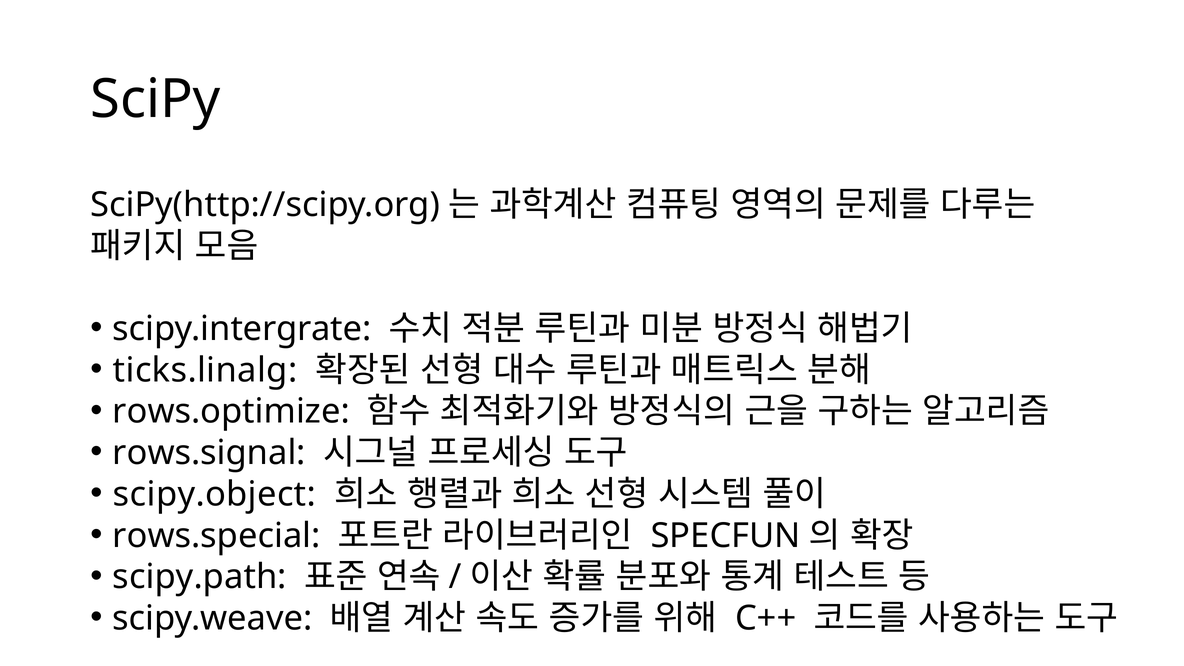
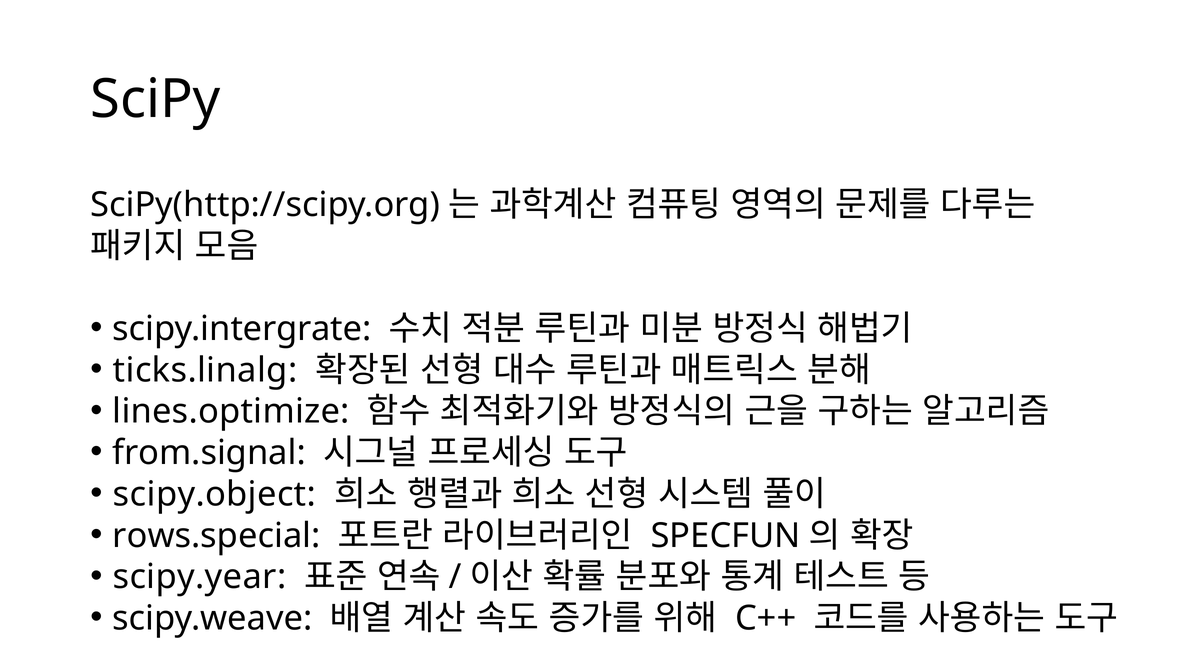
rows.optimize: rows.optimize -> lines.optimize (231, 412)
rows.signal: rows.signal -> from.signal (209, 453)
scipy.path: scipy.path -> scipy.year (199, 577)
